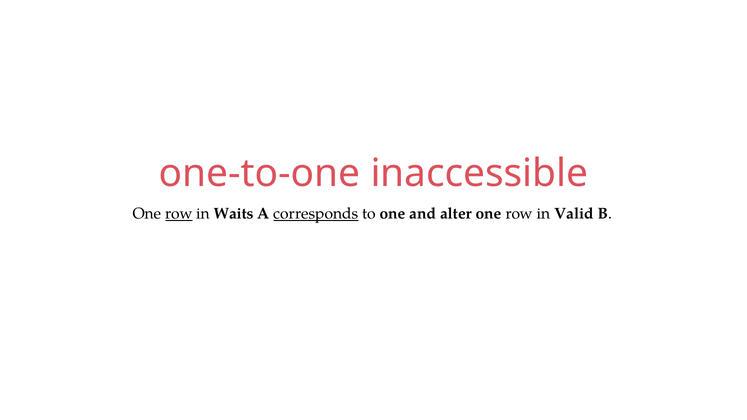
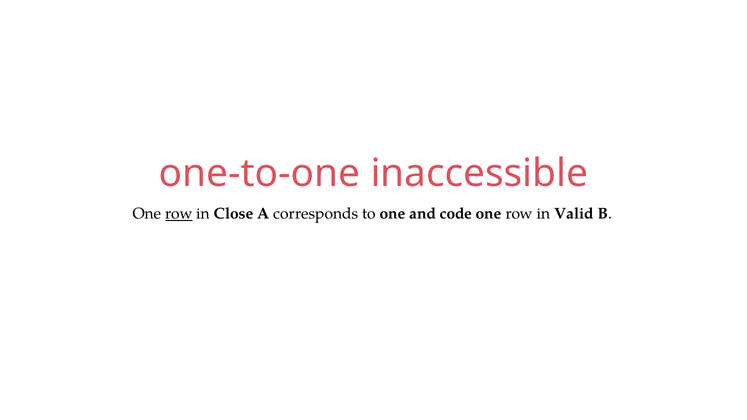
Waits: Waits -> Close (234, 214)
corresponds underline: present -> none (316, 214)
alter: alter -> code (456, 214)
